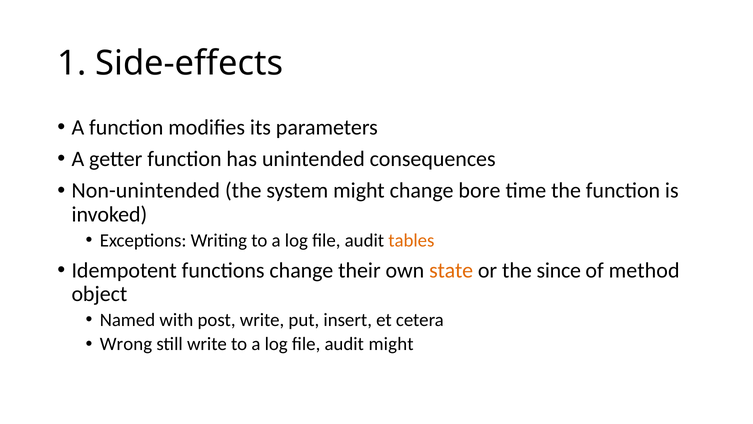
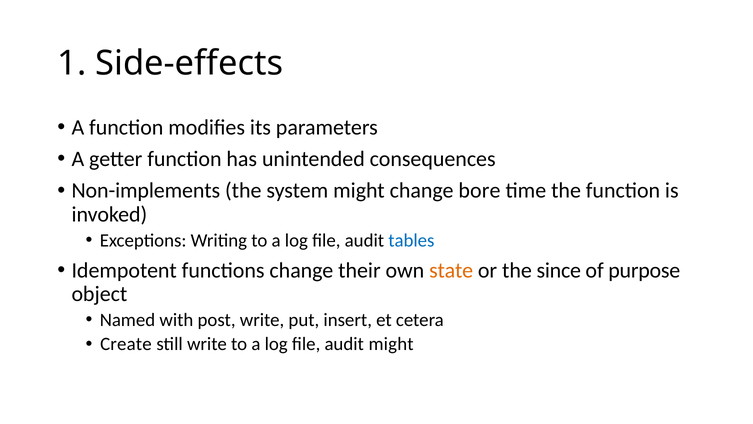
Non-unintended: Non-unintended -> Non-implements (146, 190)
tables colour: orange -> blue (411, 240)
method: method -> purpose (644, 270)
Wrong: Wrong -> Create (126, 344)
